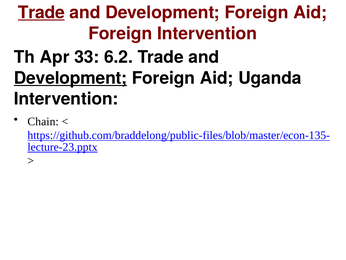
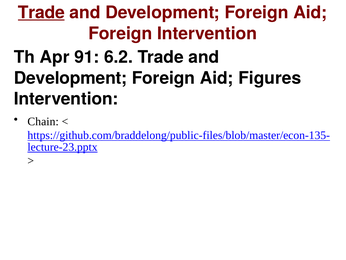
33: 33 -> 91 (87, 57)
Development underline: present -> none (70, 78)
Uganda: Uganda -> Figures (270, 78)
